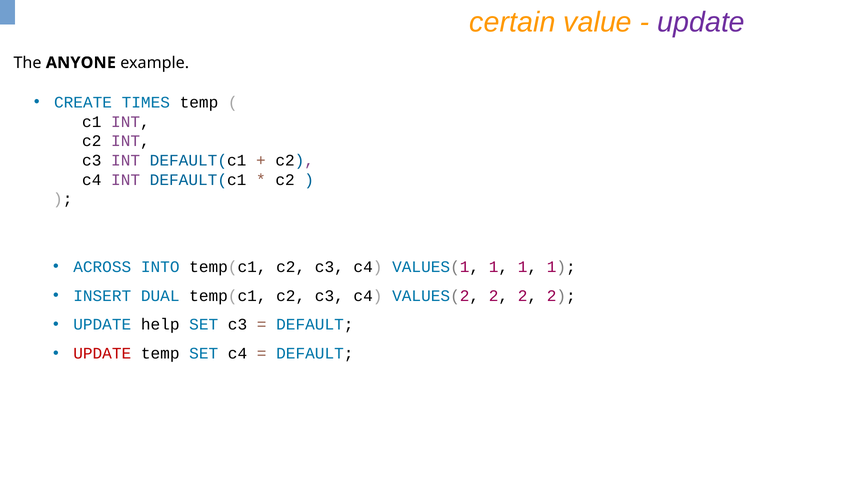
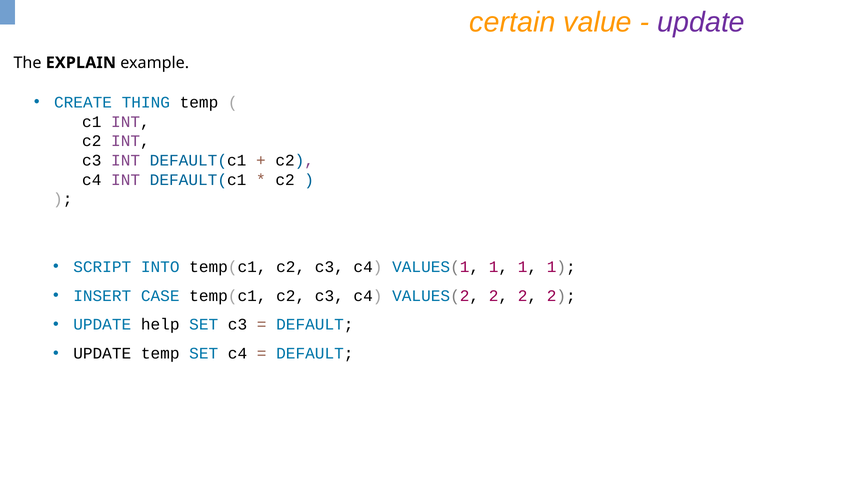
ANYONE: ANYONE -> EXPLAIN (81, 63)
TIMES: TIMES -> THING (146, 103)
ACROSS: ACROSS -> SCRIPT (102, 267)
DUAL: DUAL -> CASE (160, 296)
UPDATE colour: red -> black (102, 354)
